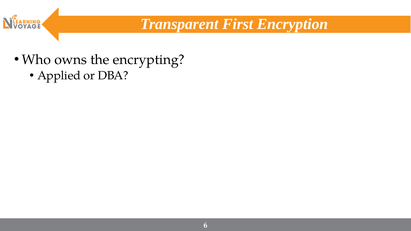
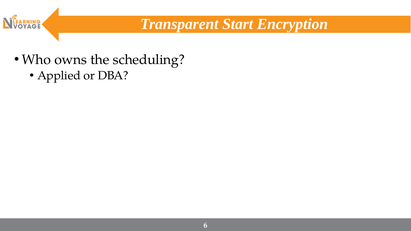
First: First -> Start (238, 24)
encrypting: encrypting -> scheduling (149, 60)
